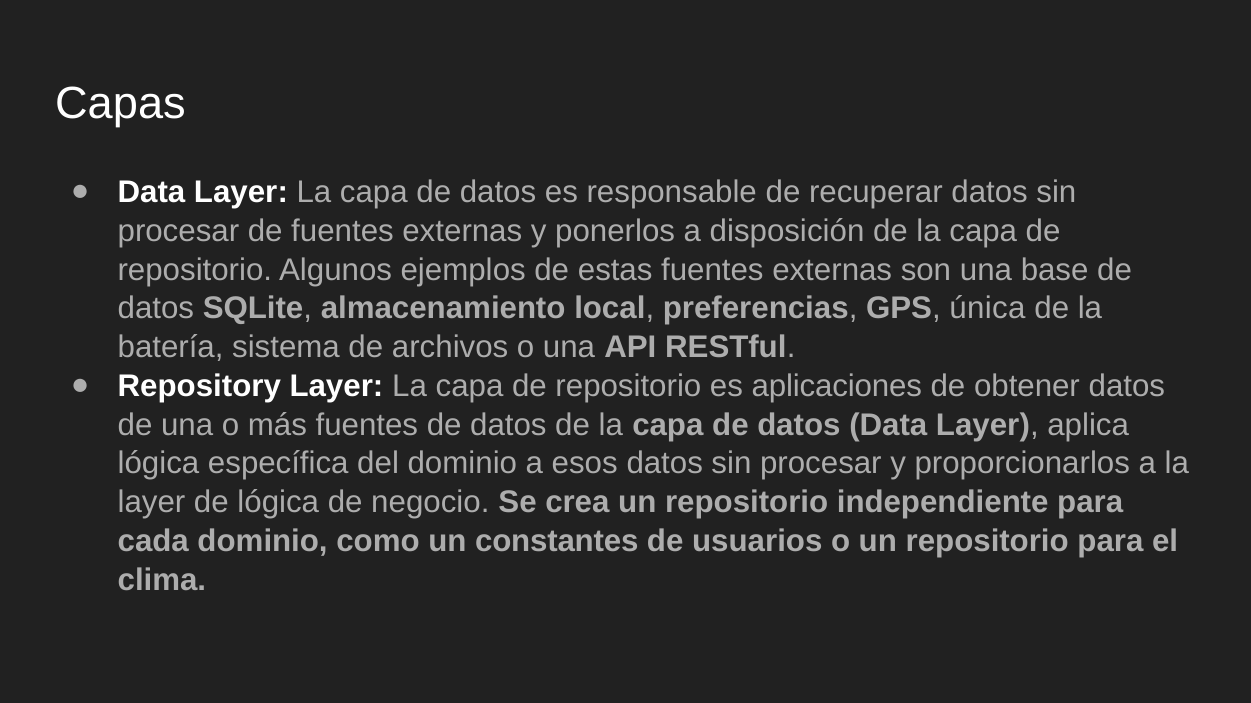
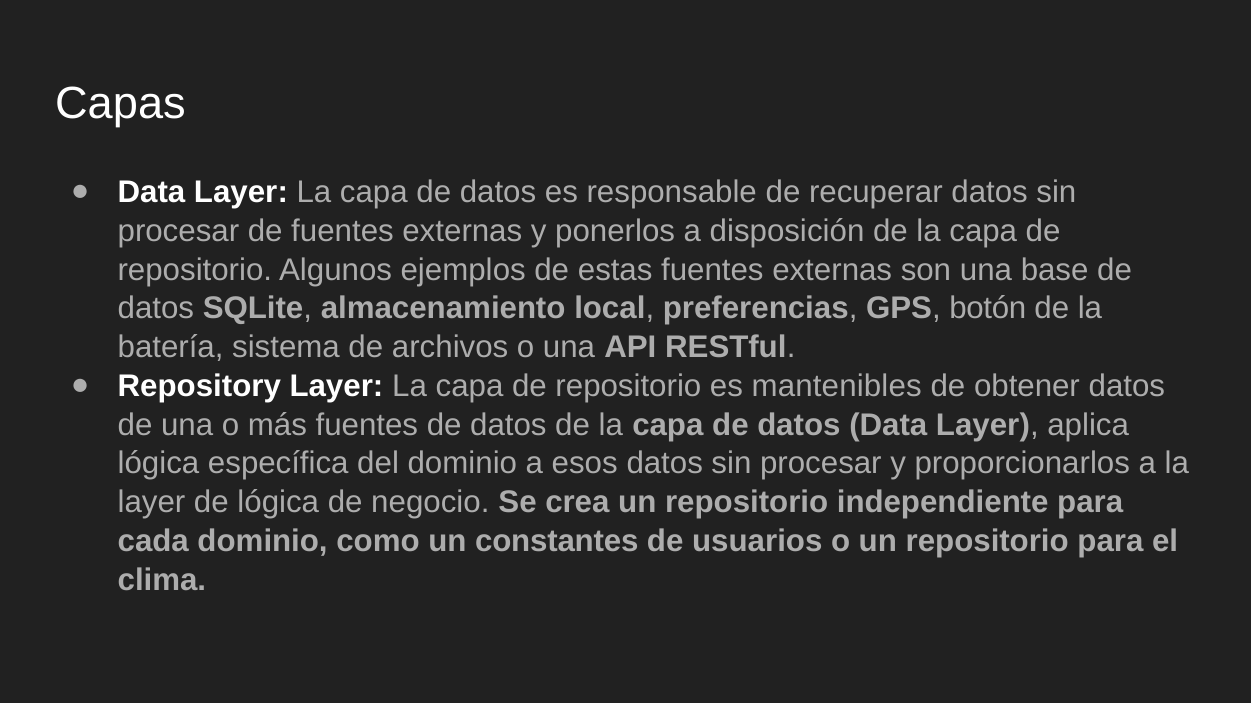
única: única -> botón (988, 309)
aplicaciones: aplicaciones -> mantenibles (837, 386)
